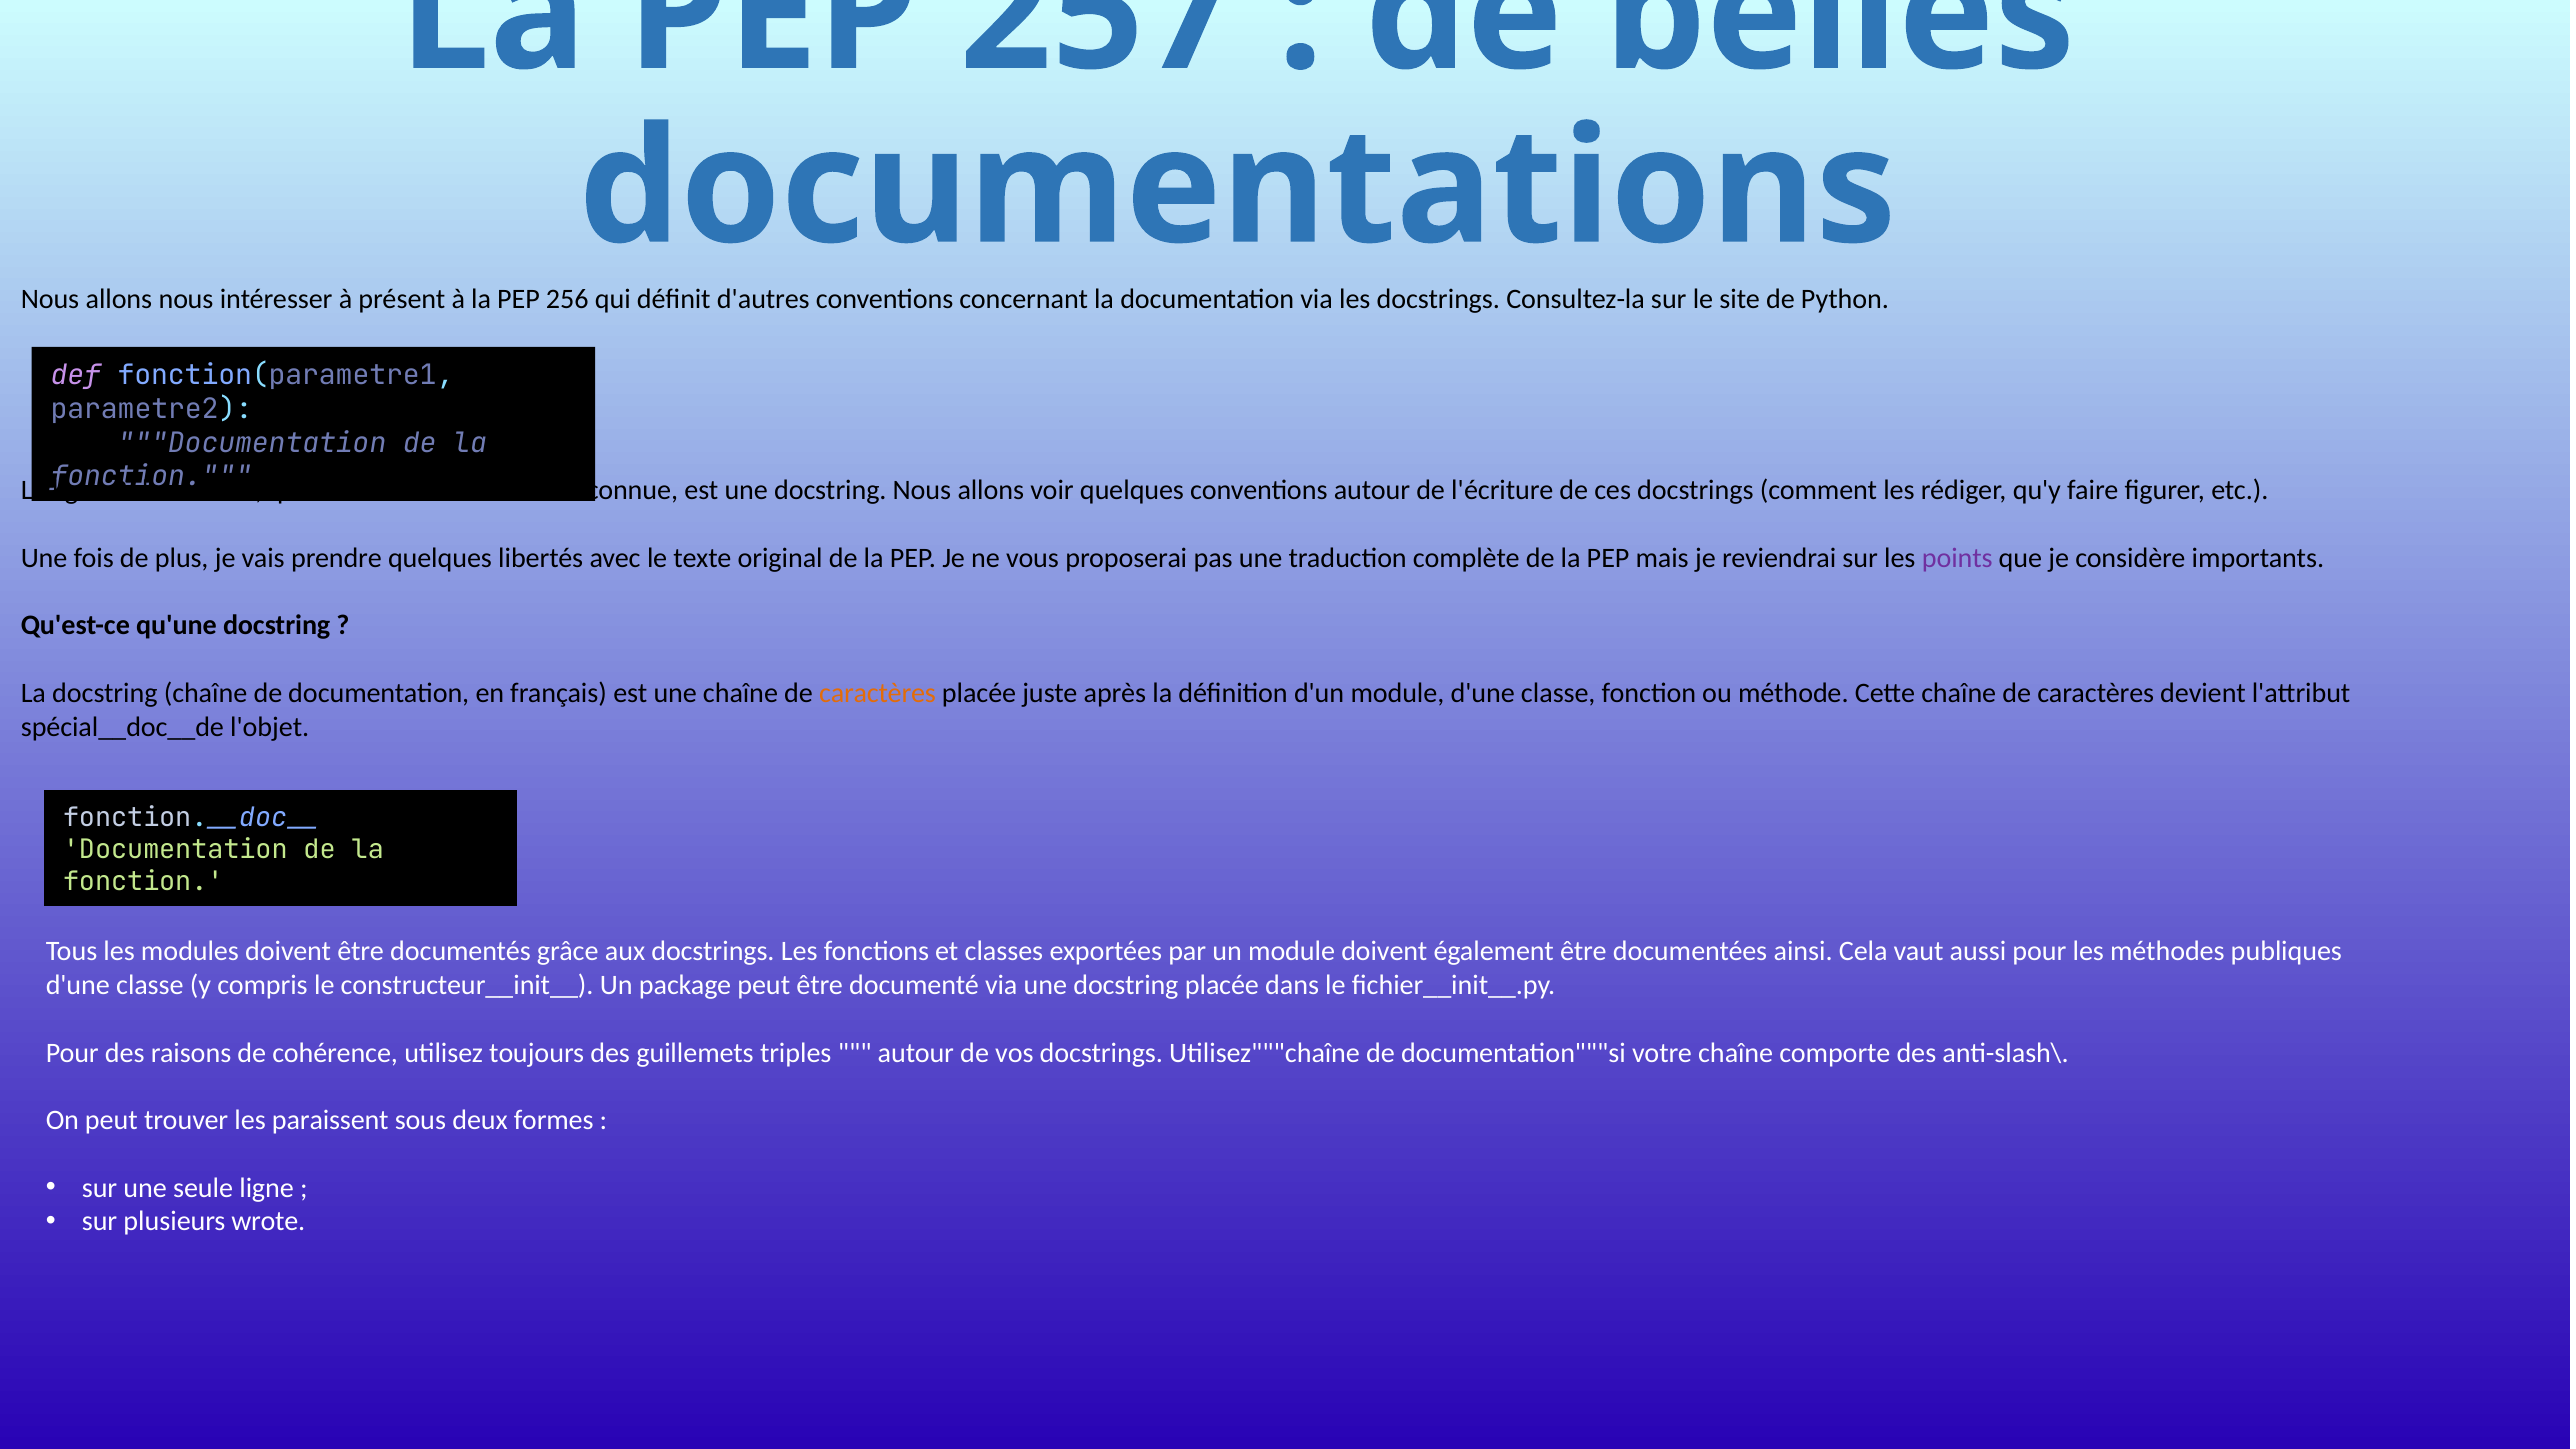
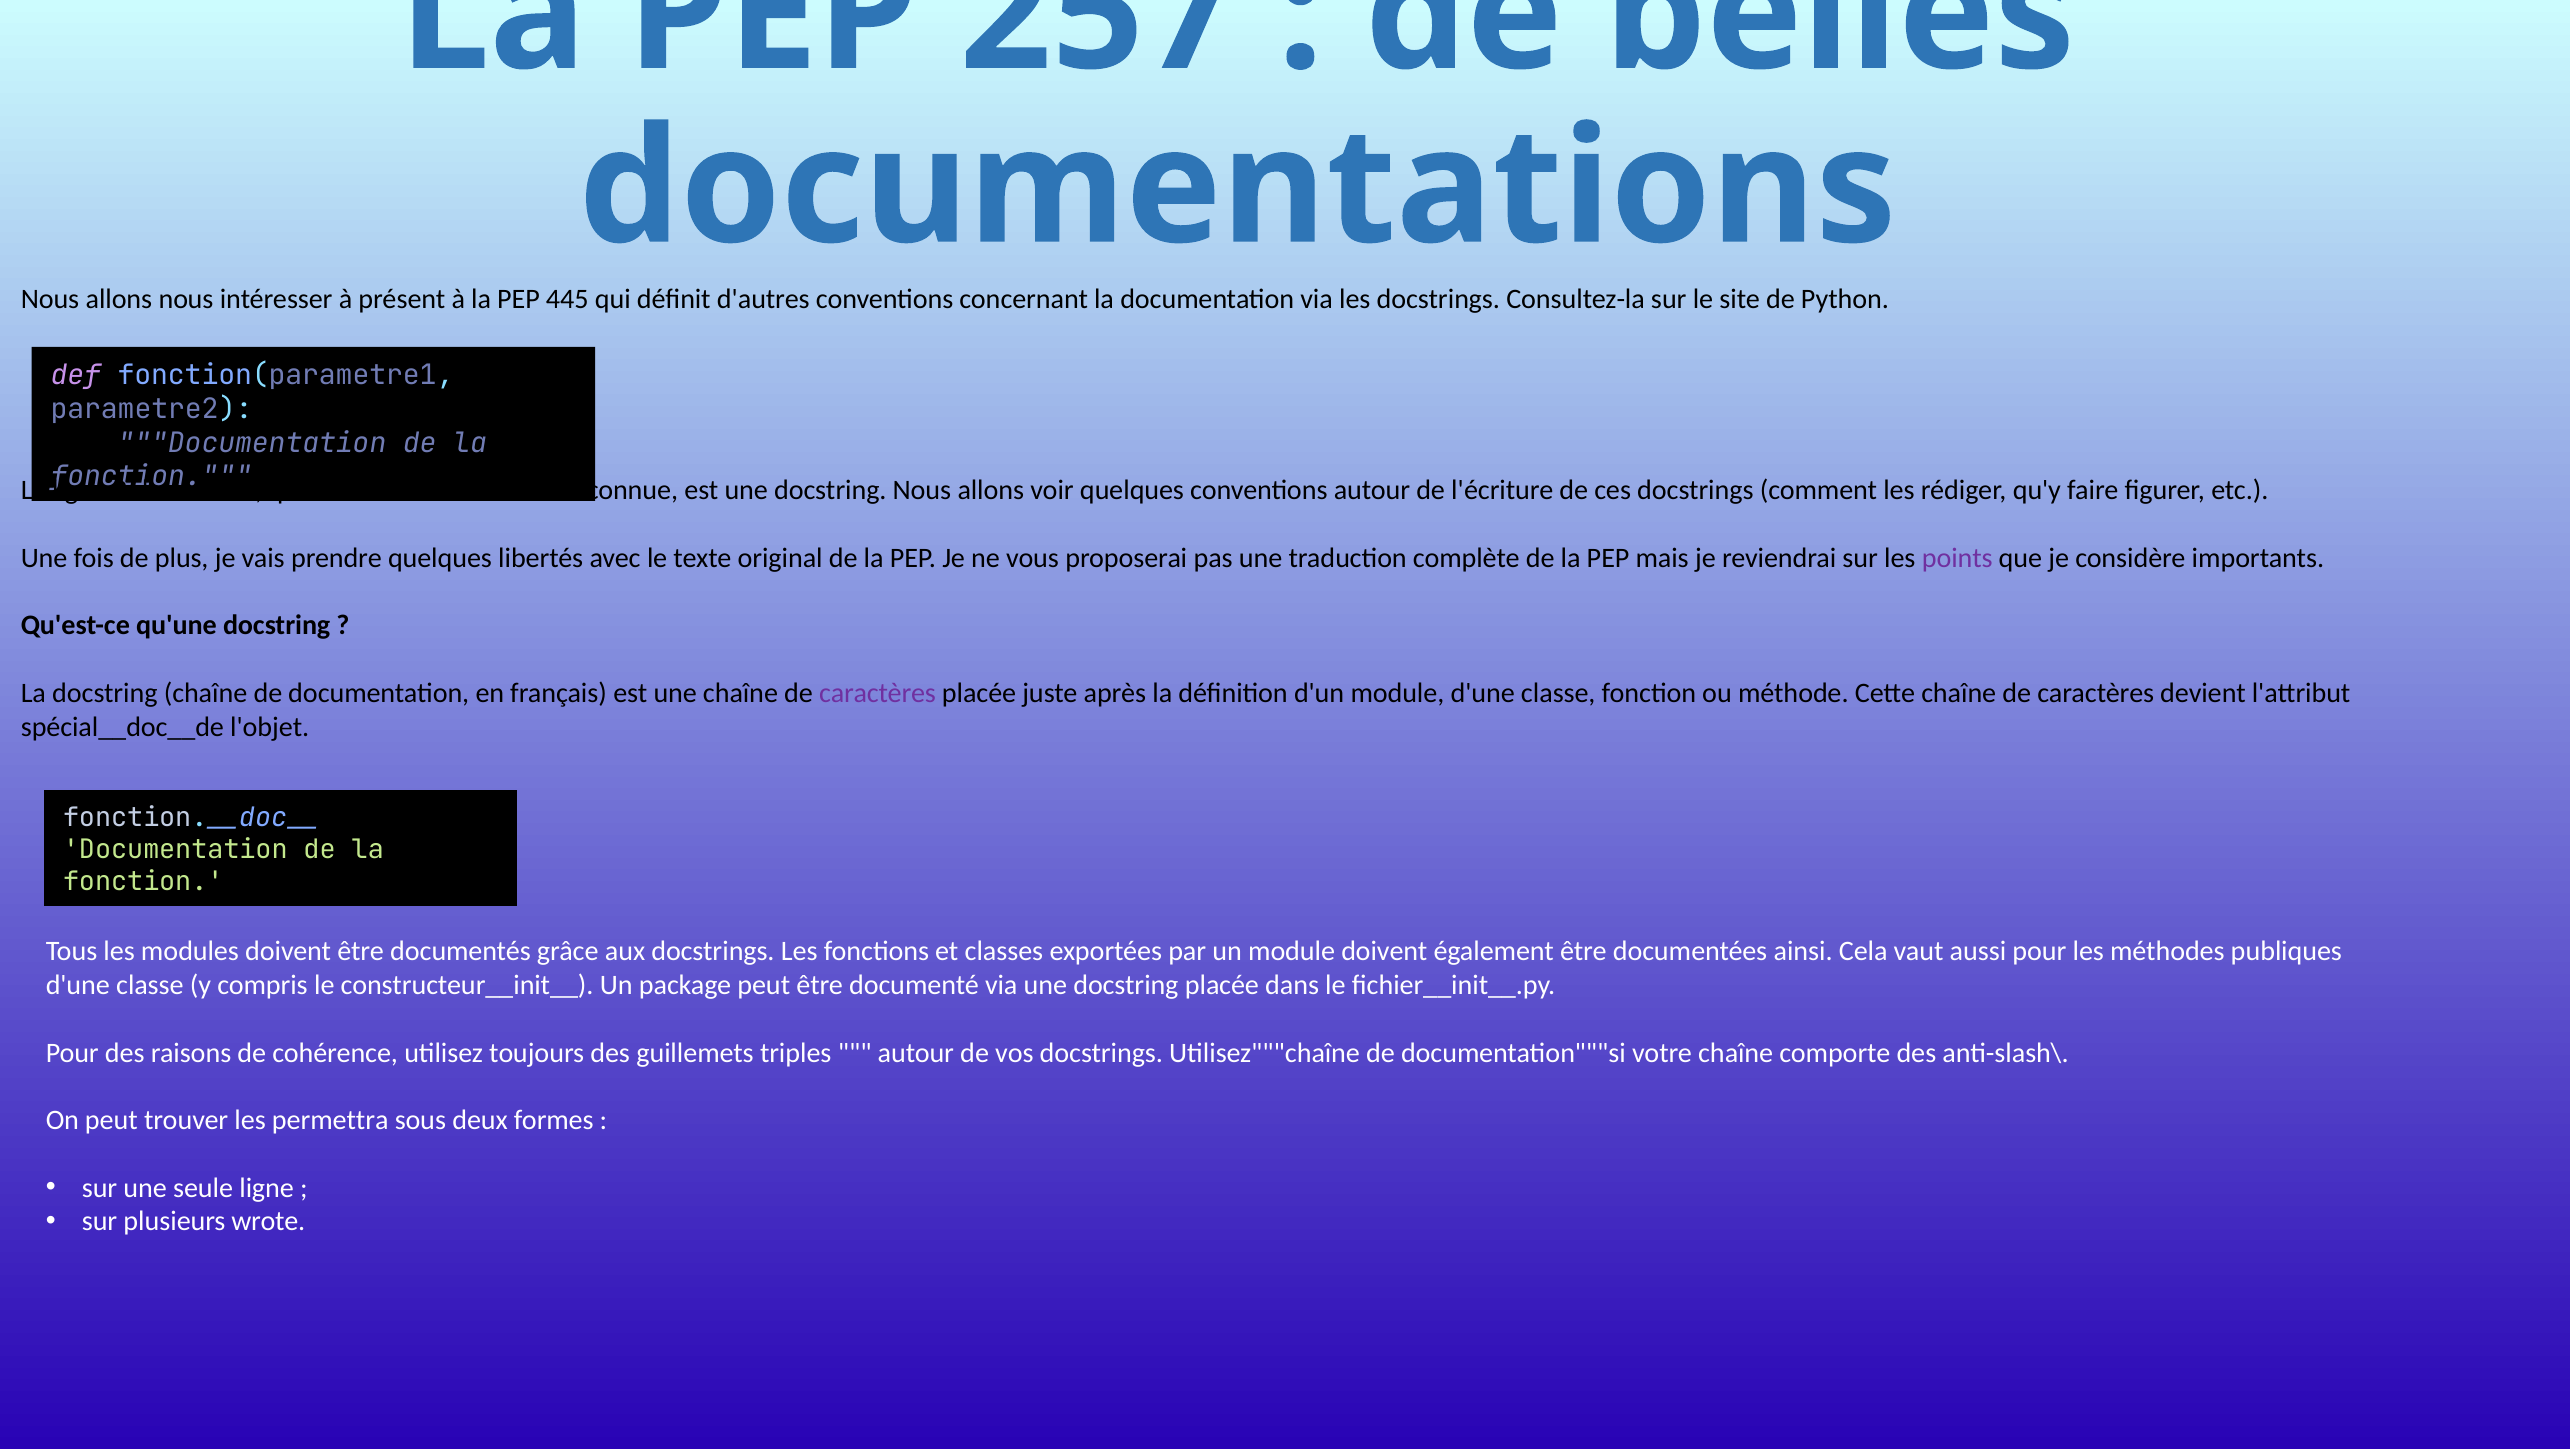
256: 256 -> 445 (567, 300)
caractères colour: orange -> purple (878, 693)
paraissent: paraissent -> permettra (330, 1120)
